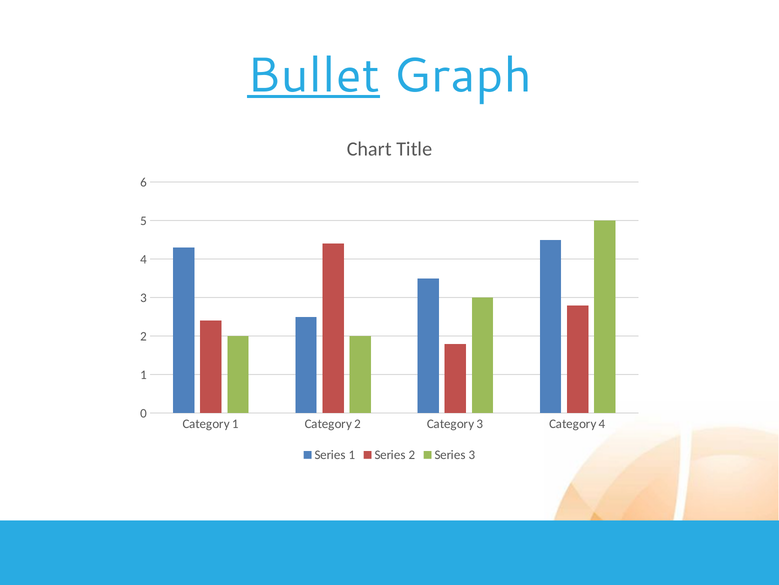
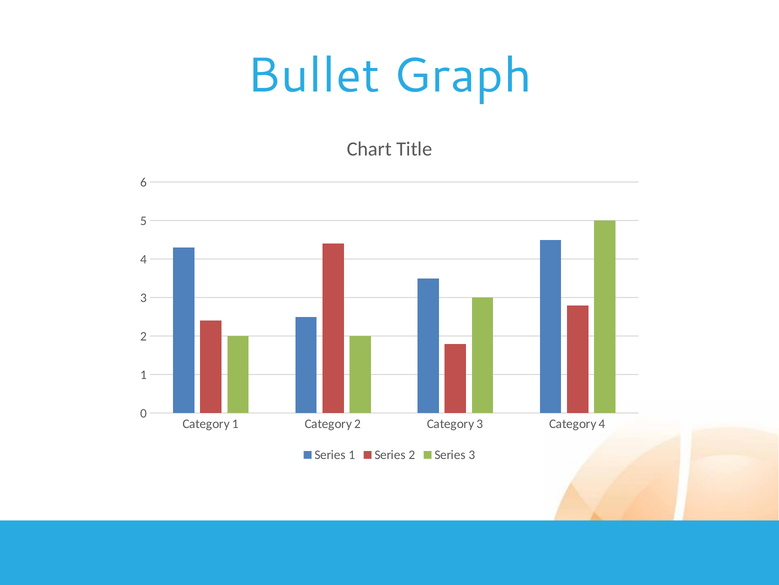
Bullet underline: present -> none (314, 75)
